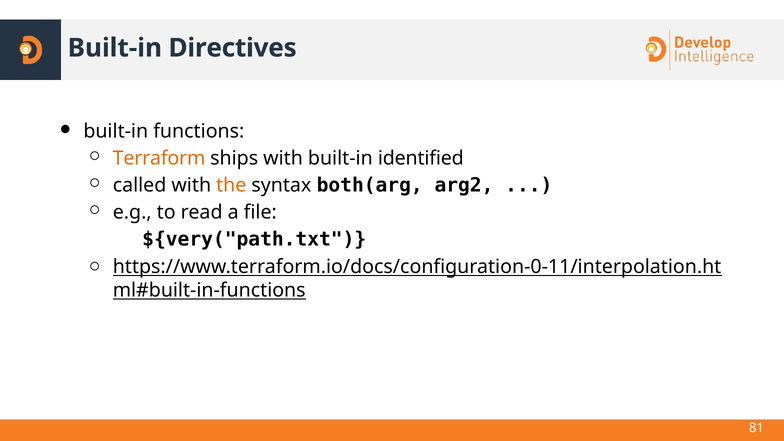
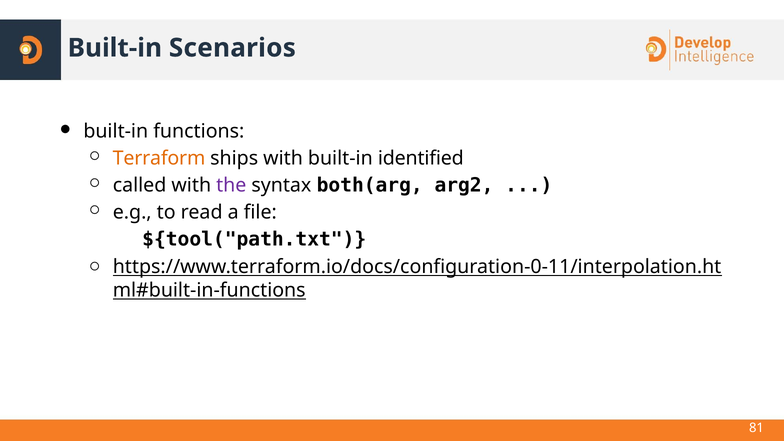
Directives: Directives -> Scenarios (232, 48)
the colour: orange -> purple (231, 185)
${very("path.txt: ${very("path.txt -> ${tool("path.txt (254, 239)
